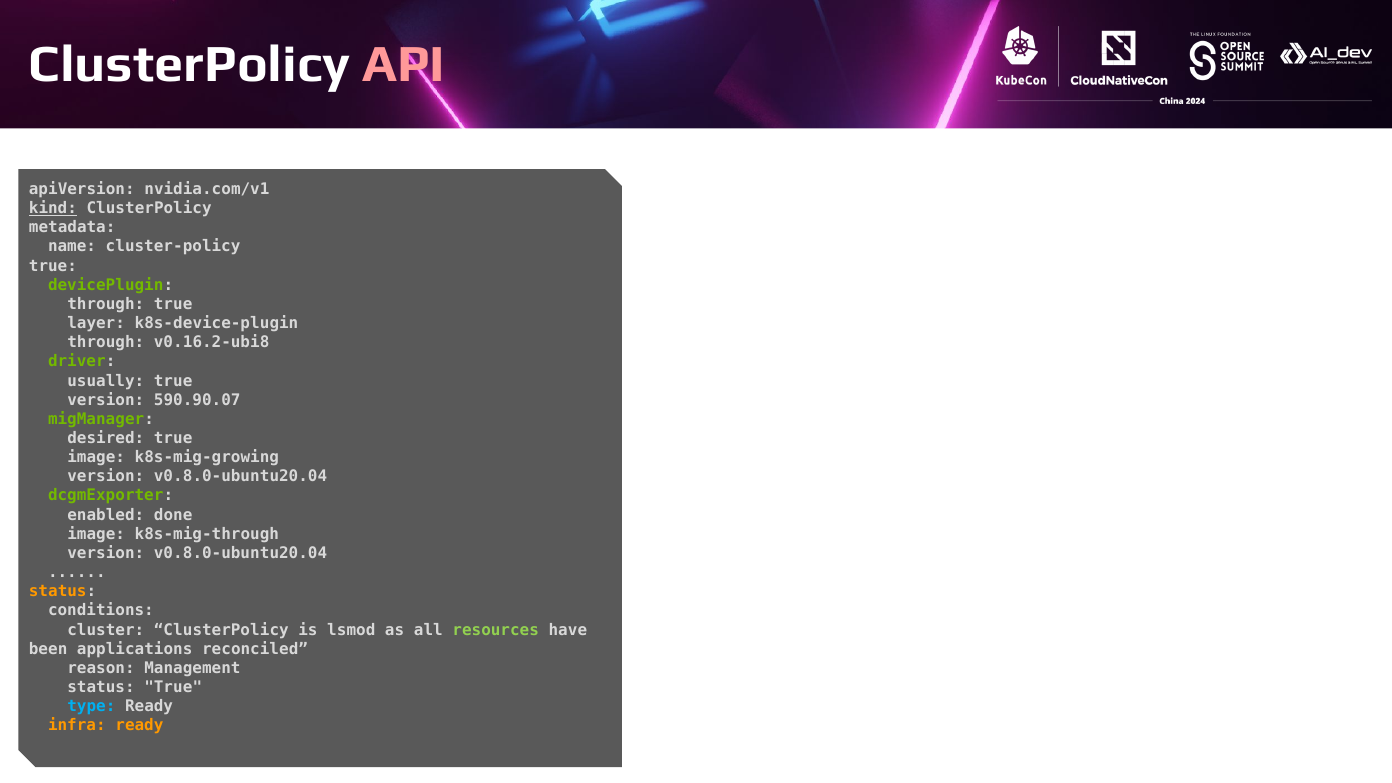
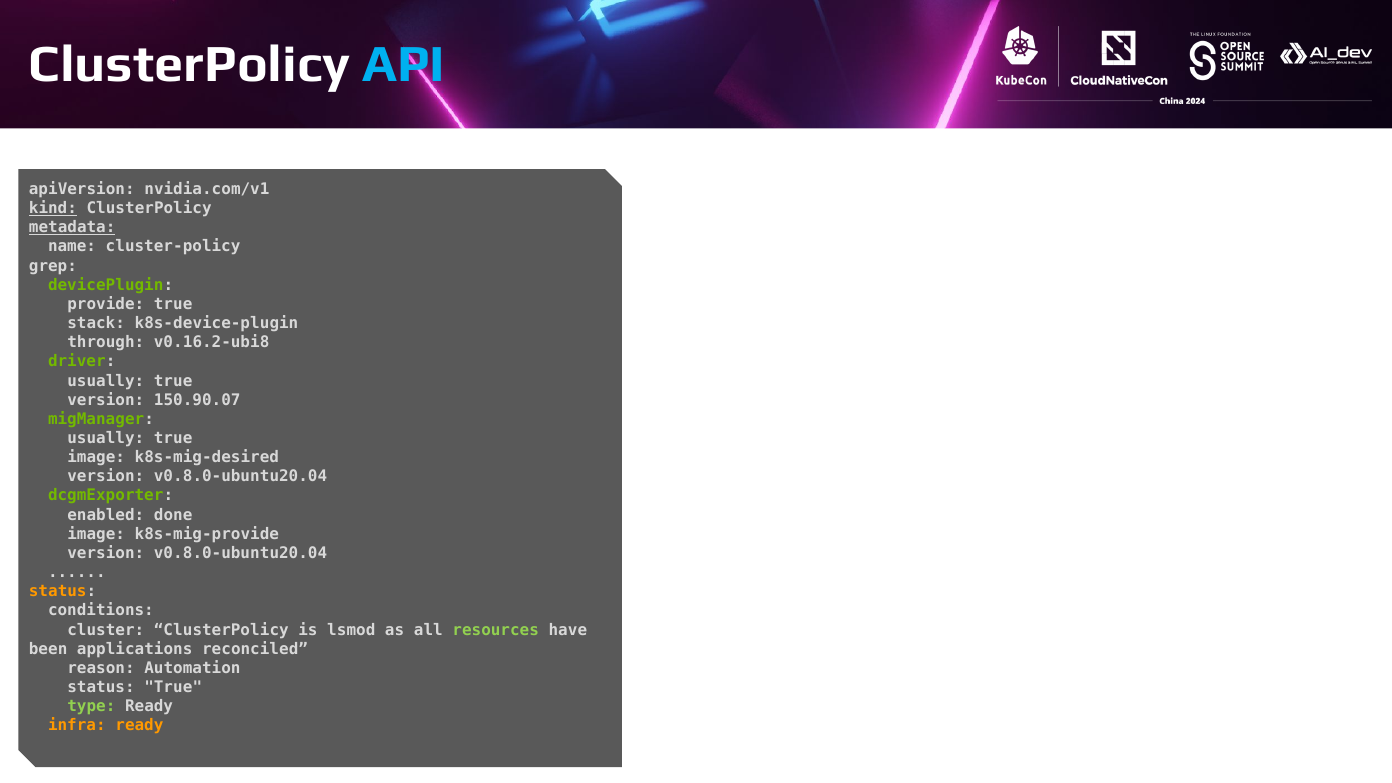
API colour: pink -> light blue (404, 64)
metadata underline: none -> present (72, 228)
true: true -> grep (53, 266)
through: through -> provide (106, 304)
layer: layer -> stack (96, 323)
590.90.07: 590.90.07 -> 150.90.07 (197, 400)
desired: desired -> usually (106, 438)
k8s-mig-growing: k8s-mig-growing -> k8s-mig-desired (207, 457)
k8s-mig-through: k8s-mig-through -> k8s-mig-provide (207, 534)
Management: Management -> Automation (192, 668)
type colour: light blue -> light green (91, 706)
